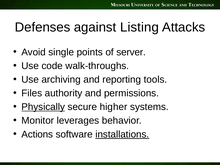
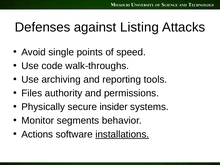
server: server -> speed (131, 52)
Physically underline: present -> none (43, 107)
higher: higher -> insider (114, 107)
leverages: leverages -> segments (78, 121)
